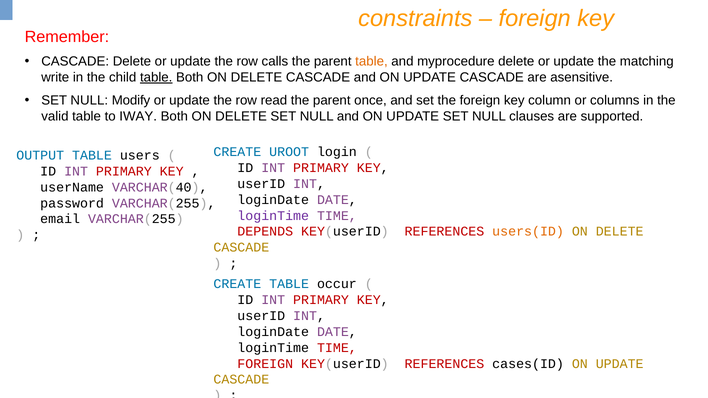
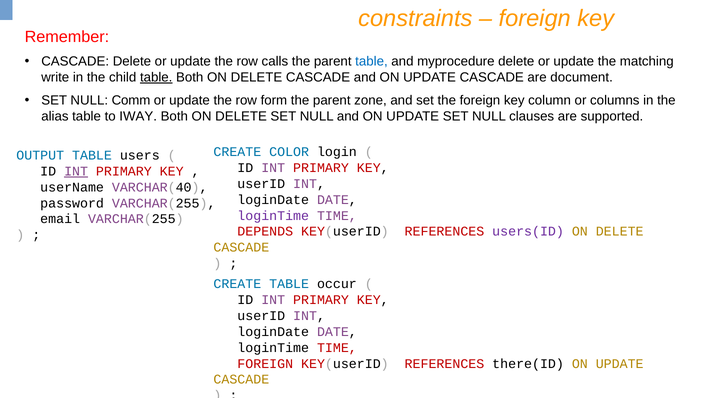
table colour: orange -> blue (371, 62)
asensitive: asensitive -> document (582, 77)
Modify: Modify -> Comm (131, 100)
read: read -> form (274, 100)
once: once -> zone (370, 100)
valid: valid -> alias (55, 116)
UROOT: UROOT -> COLOR (289, 152)
INT underline: none -> present (76, 171)
users(ID colour: orange -> purple (528, 232)
cases(ID: cases(ID -> there(ID (528, 364)
